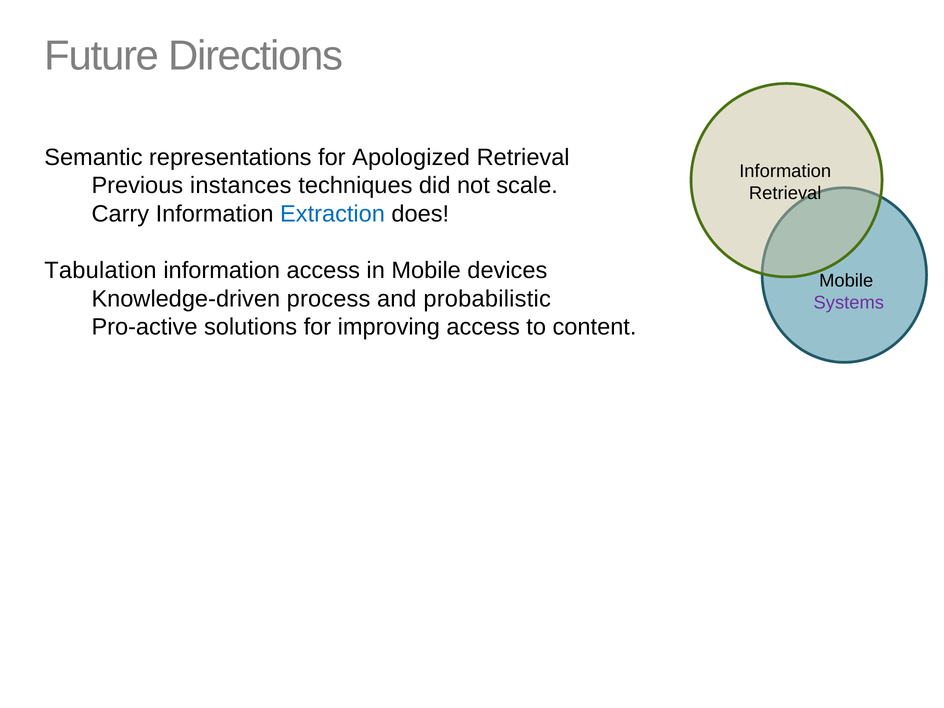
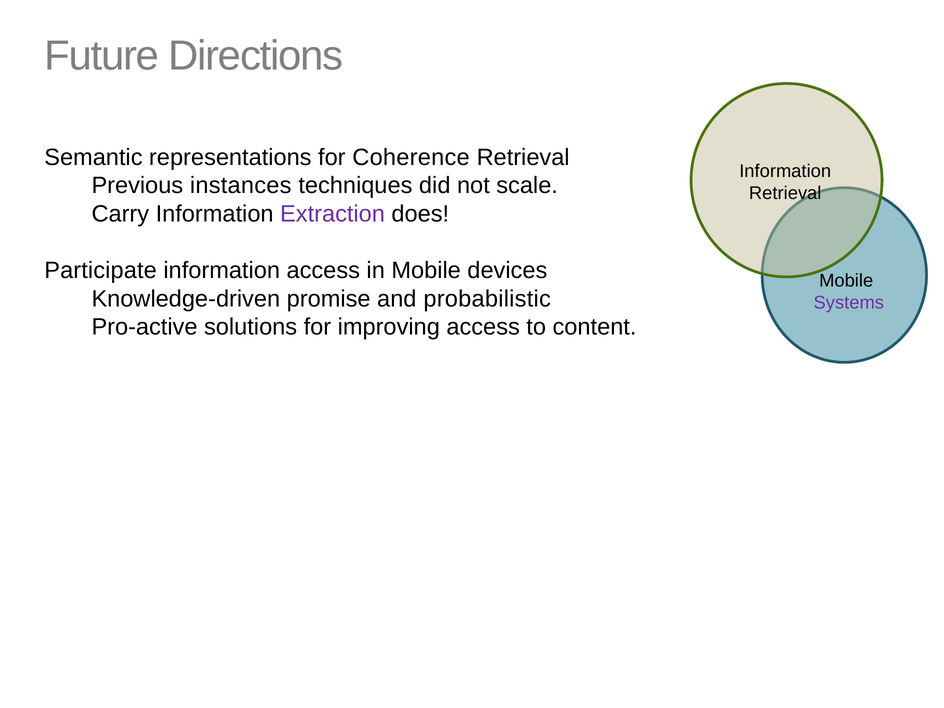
Apologized: Apologized -> Coherence (411, 157)
Extraction colour: blue -> purple (333, 214)
Tabulation: Tabulation -> Participate (101, 271)
process: process -> promise (329, 299)
